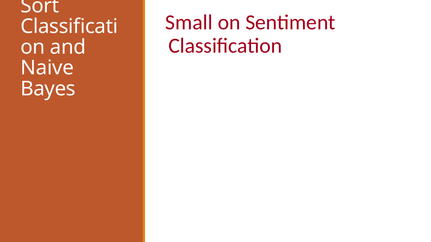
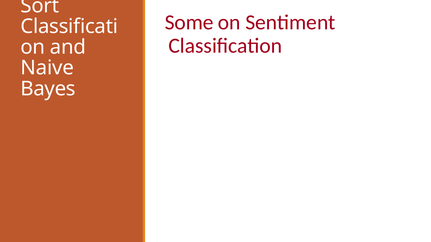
Small: Small -> Some (189, 23)
